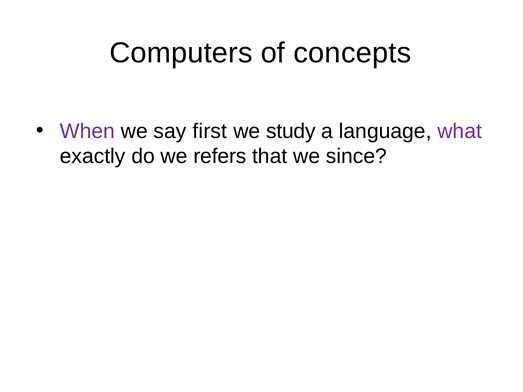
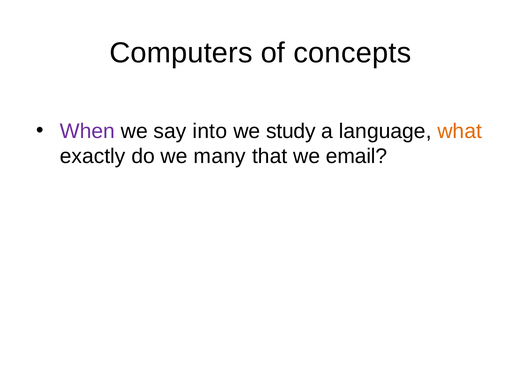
first: first -> into (210, 131)
what colour: purple -> orange (460, 131)
refers: refers -> many (220, 156)
since: since -> email (356, 156)
